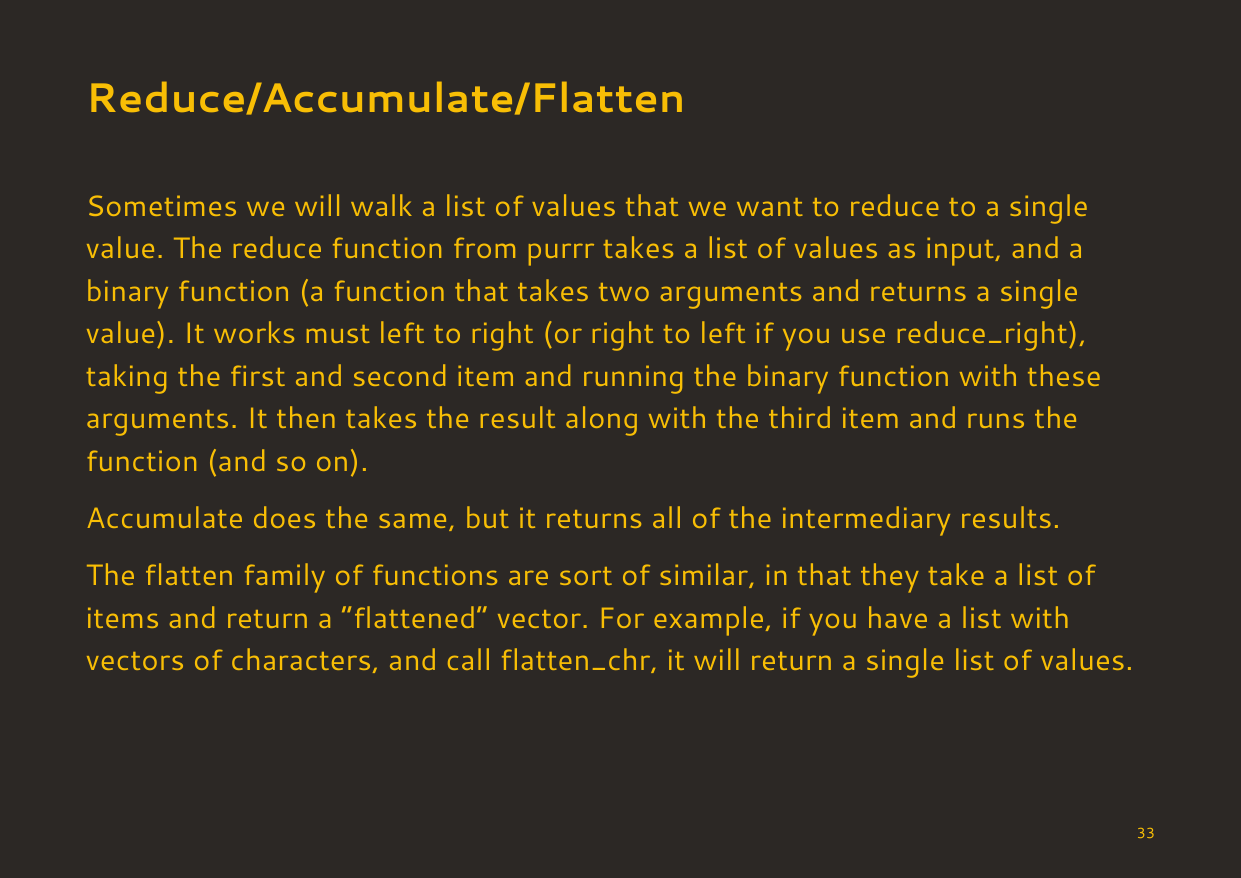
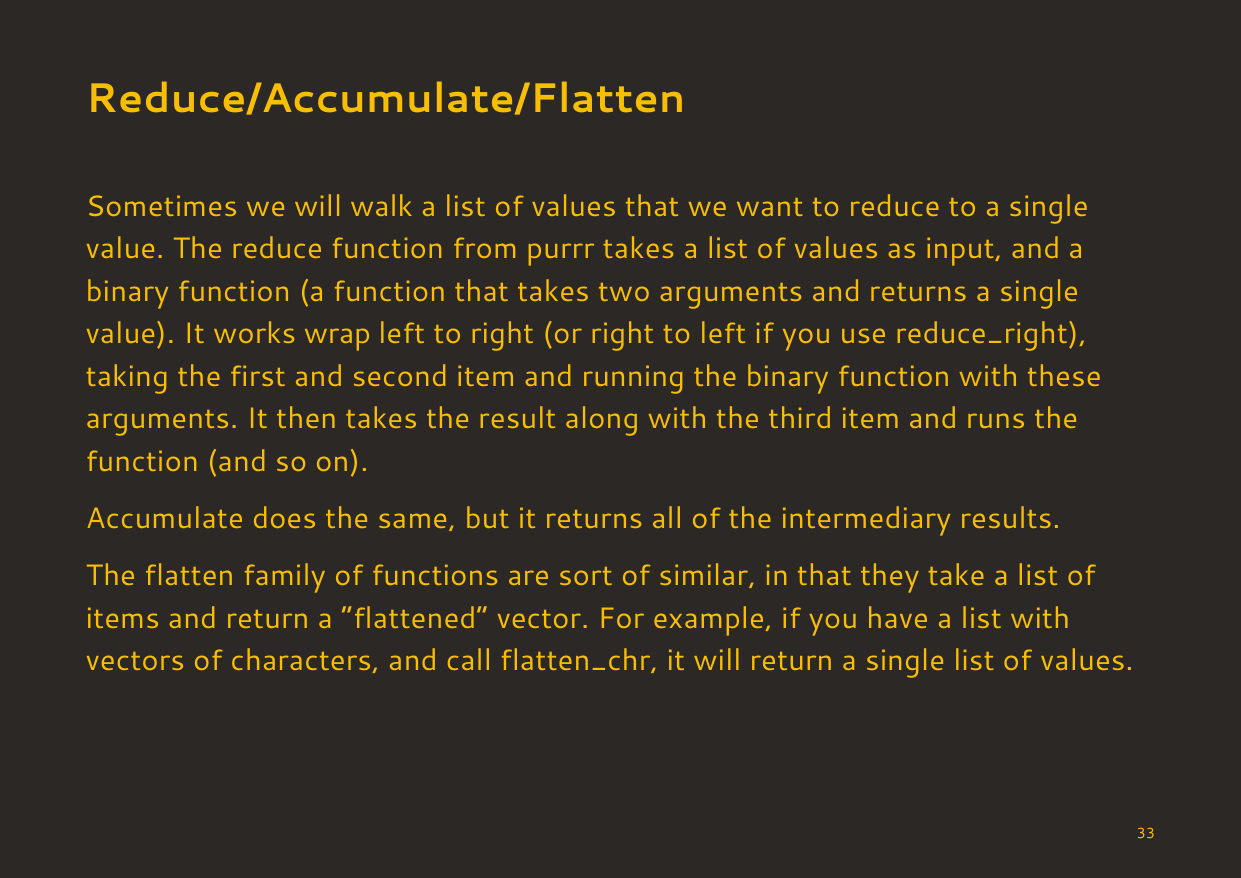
must: must -> wrap (337, 334)
